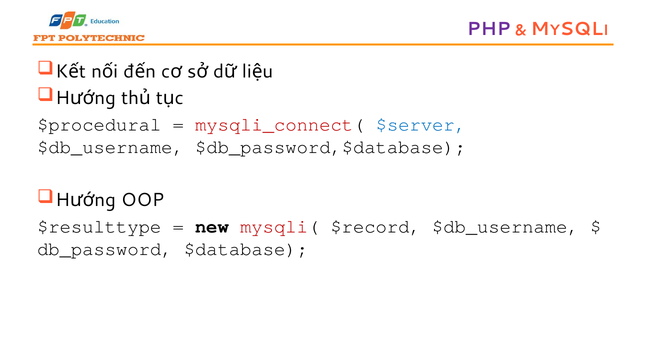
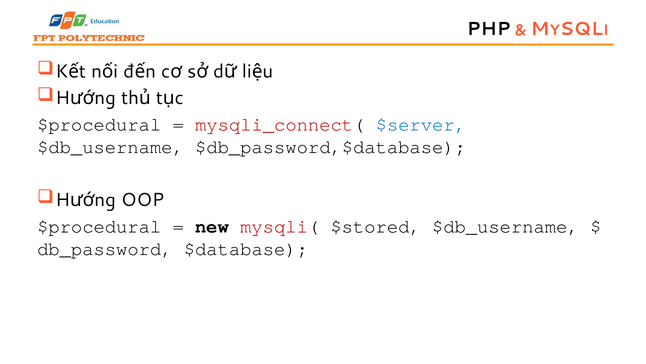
PHP colour: purple -> black (489, 29)
$resulttype: $resulttype -> $procedural (99, 226)
$record: $record -> $stored (376, 226)
